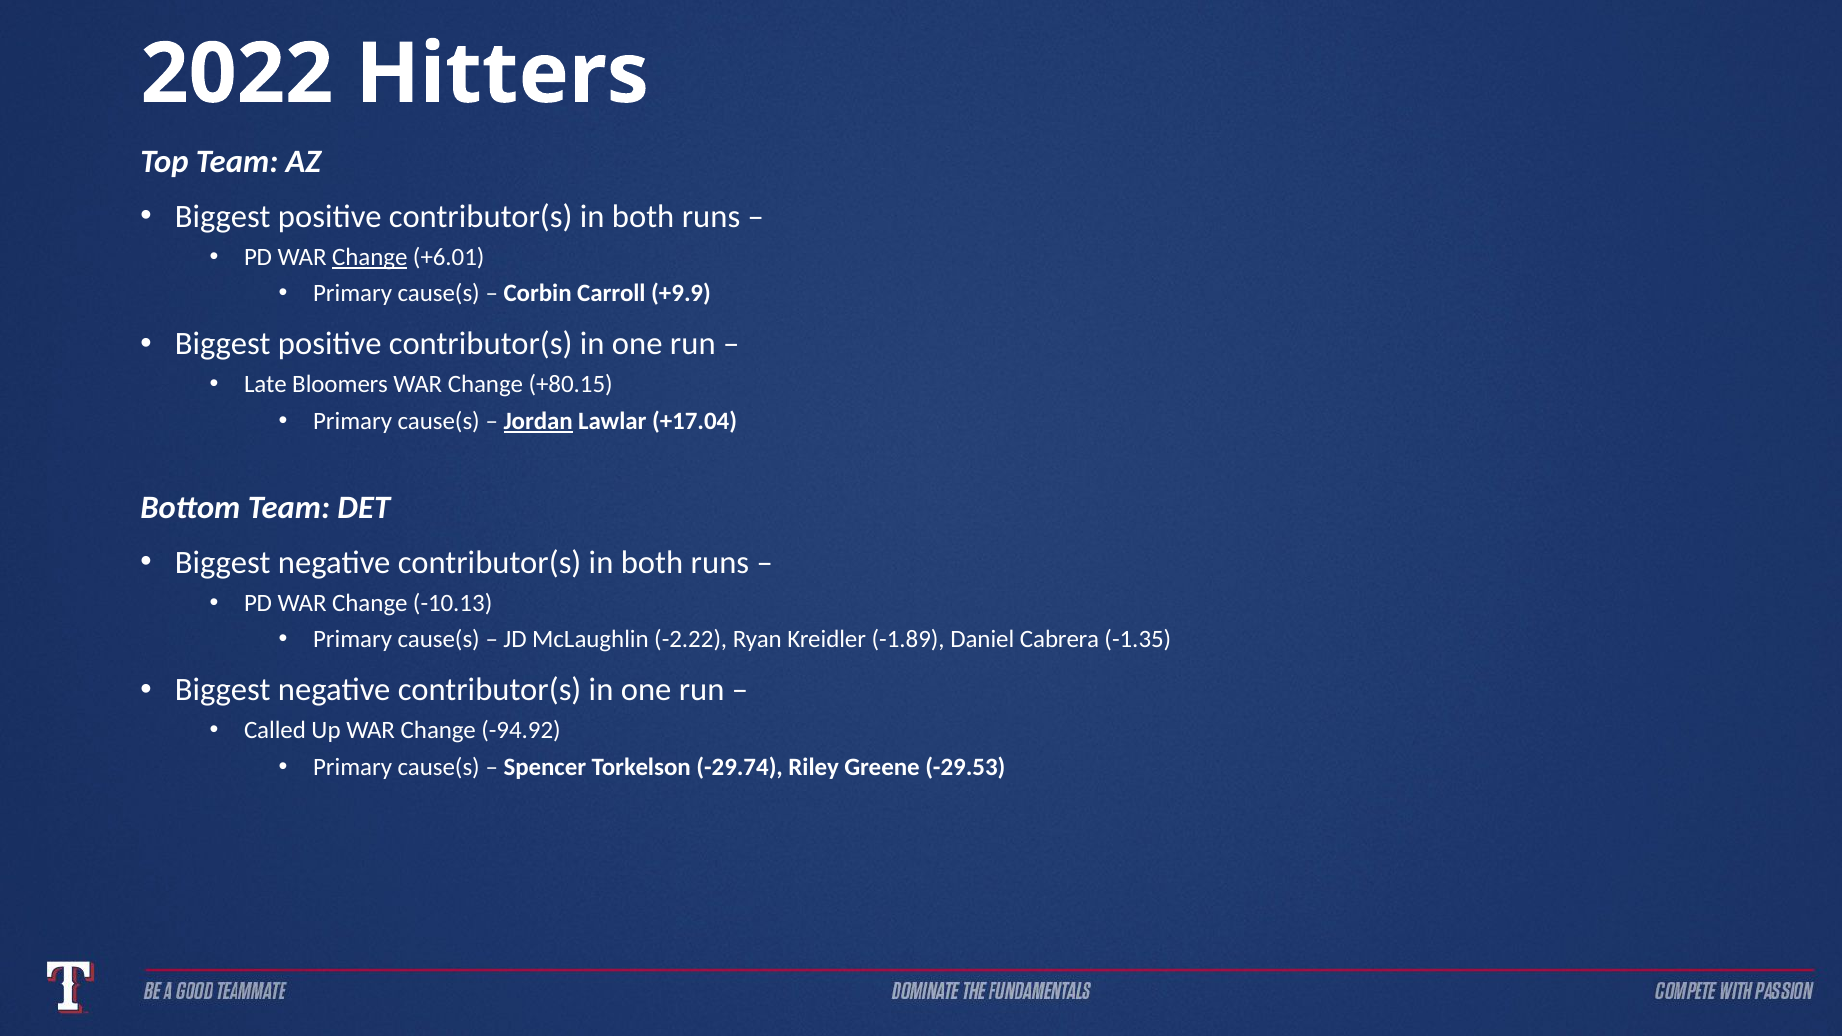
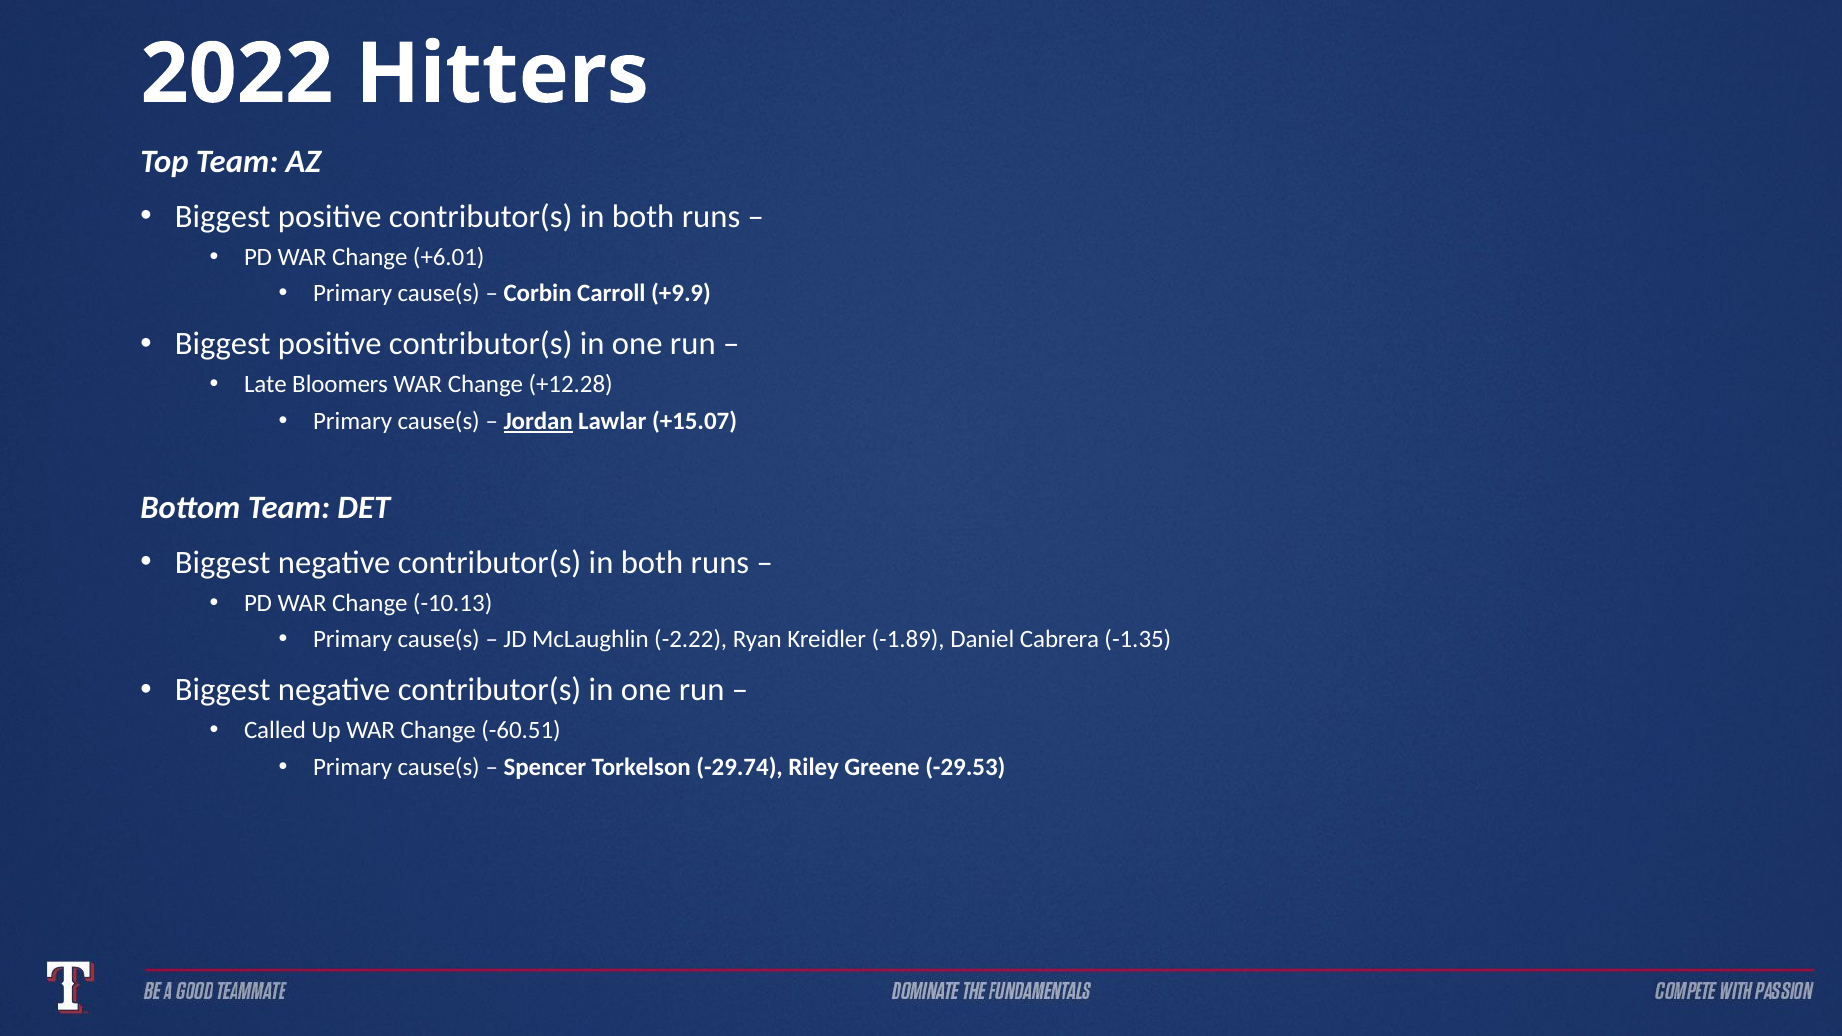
Change underline: present -> none (370, 257)
+80.15: +80.15 -> +12.28 (571, 385)
+17.04: +17.04 -> +15.07 (695, 421)
-94.92: -94.92 -> -60.51 (521, 731)
